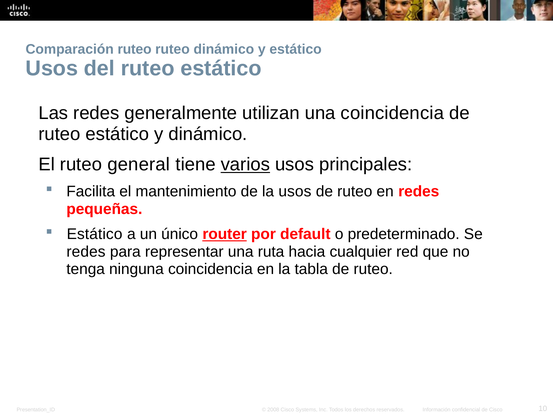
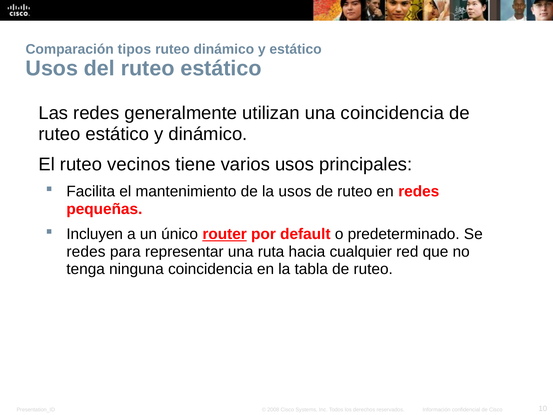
Comparación ruteo: ruteo -> tipos (134, 49)
general: general -> vecinos (139, 164)
varios underline: present -> none (245, 164)
Estático: Estático -> Incluyen (95, 234)
